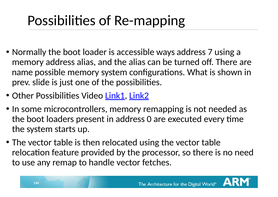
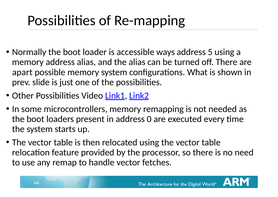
7: 7 -> 5 (210, 52)
name: name -> apart (22, 72)
